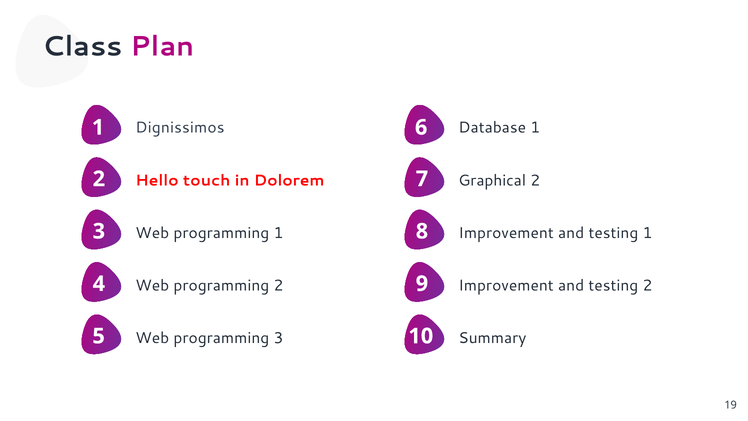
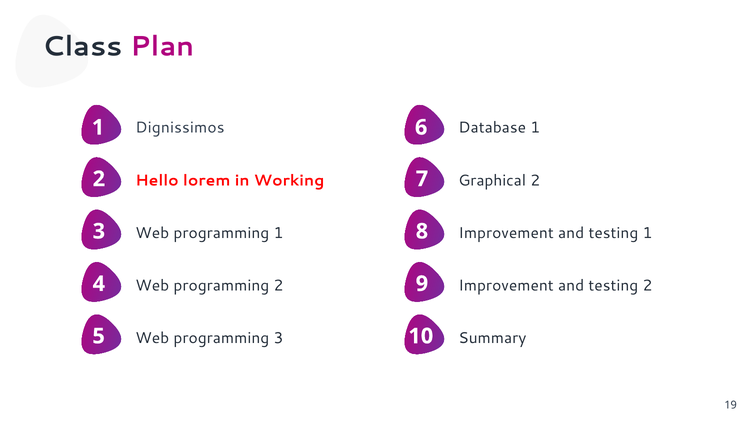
touch: touch -> lorem (207, 180)
Dolorem: Dolorem -> Working (289, 180)
